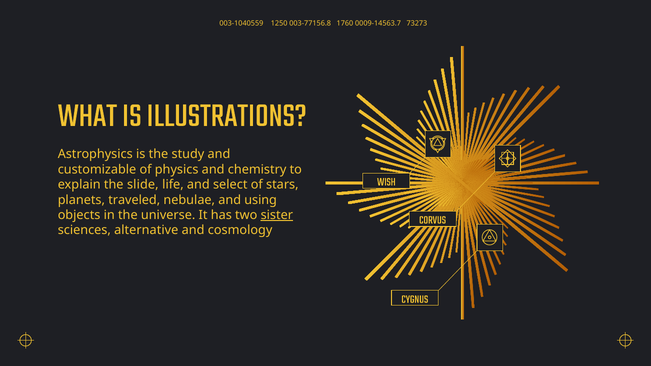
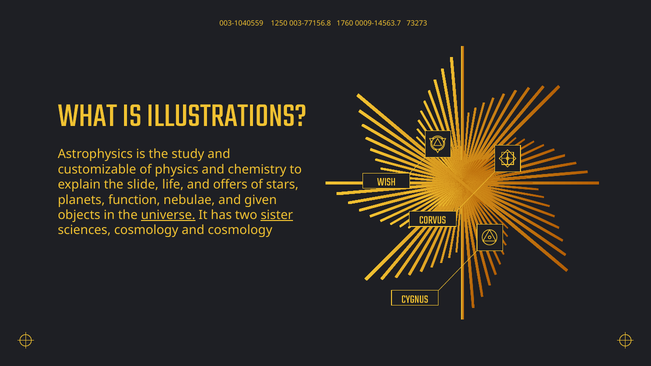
select: select -> offers (230, 185)
traveled: traveled -> function (134, 200)
using: using -> given (261, 200)
universe underline: none -> present (168, 215)
sciences alternative: alternative -> cosmology (146, 230)
